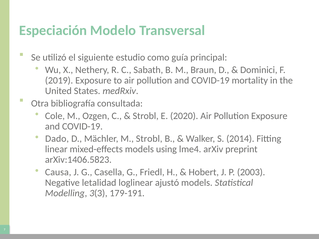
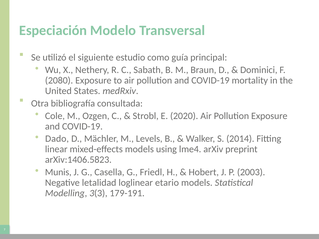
2019: 2019 -> 2080 (59, 81)
M Strobl: Strobl -> Levels (149, 139)
Causa: Causa -> Munis (58, 172)
ajustó: ajustó -> etario (167, 183)
